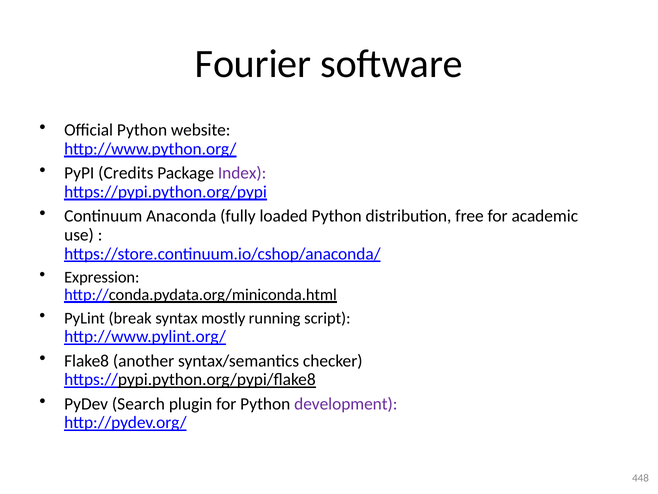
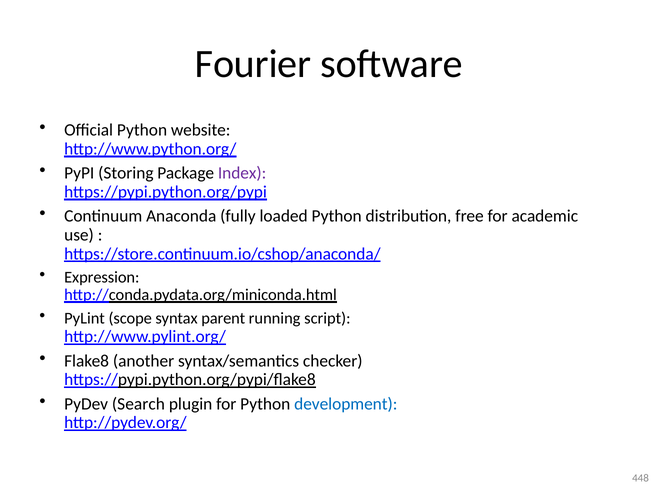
Credits: Credits -> Storing (126, 173)
break: break -> scope (130, 318)
mostly: mostly -> parent (223, 318)
development colour: purple -> blue (346, 404)
